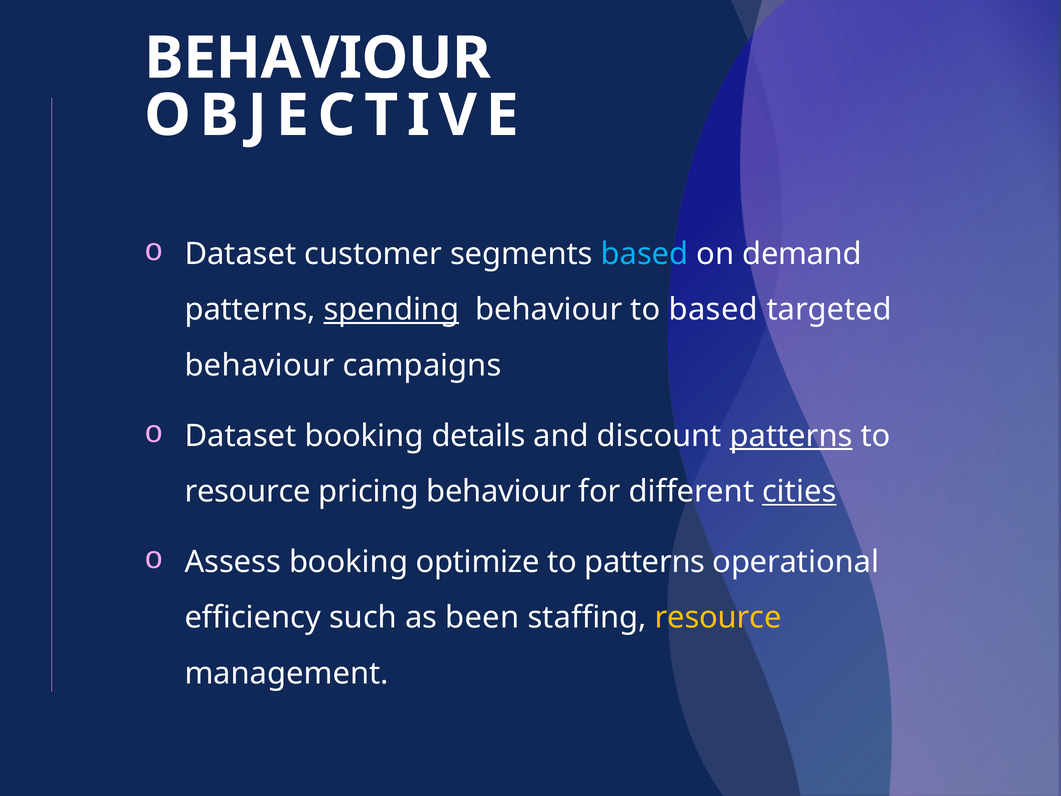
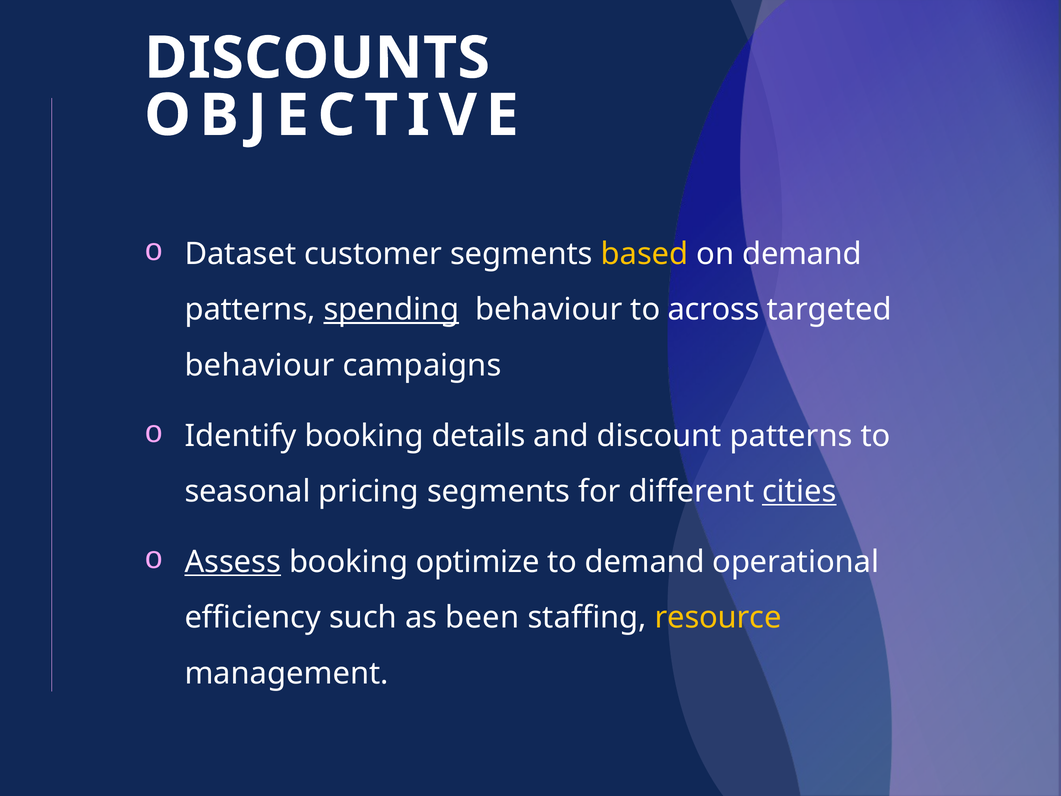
BEHAVIOUR: BEHAVIOUR -> DISCOUNTS (317, 58)
based colour: light blue -> yellow (645, 254)
to based: based -> across (714, 310)
Dataset: Dataset -> Identify (241, 436)
patterns underline: present -> none (791, 436)
resource: resource -> seasonal (248, 491)
pricing behaviour: behaviour -> segments (499, 491)
Assess underline: none -> present (233, 562)
to patterns: patterns -> demand (645, 562)
